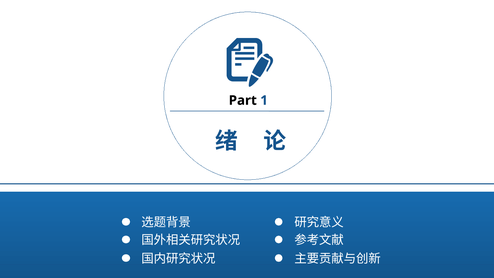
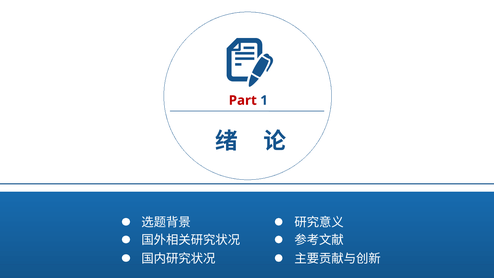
Part colour: black -> red (243, 100)
